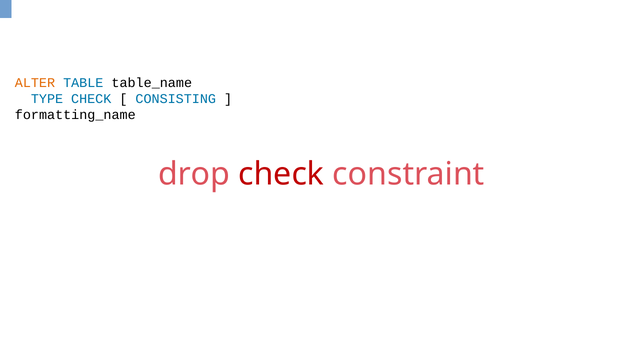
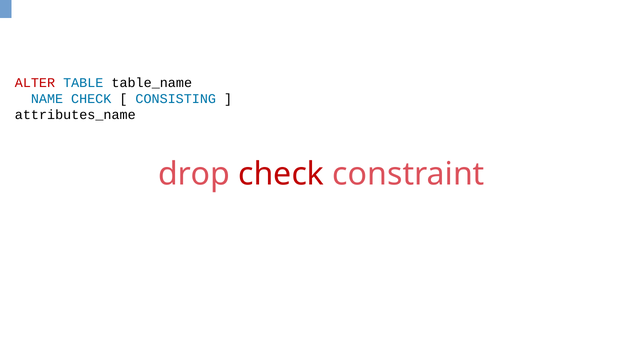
ALTER colour: orange -> red (35, 83)
TYPE: TYPE -> NAME (47, 99)
formatting_name: formatting_name -> attributes_name (75, 115)
